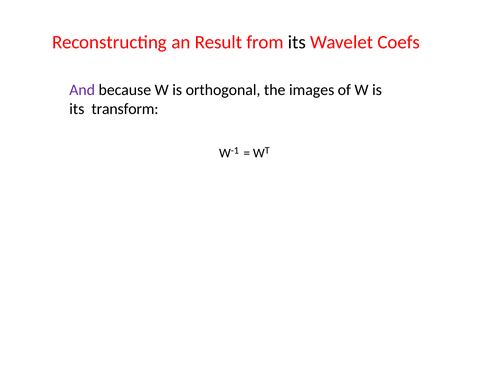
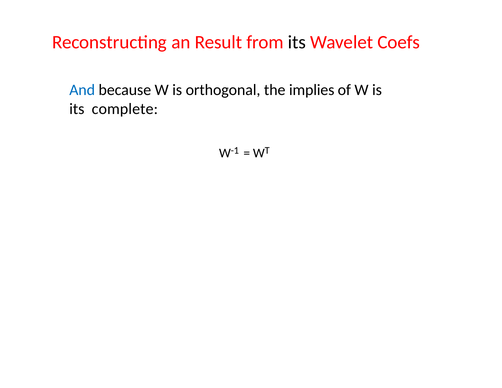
And colour: purple -> blue (82, 90)
images: images -> implies (312, 90)
transform: transform -> complete (125, 109)
